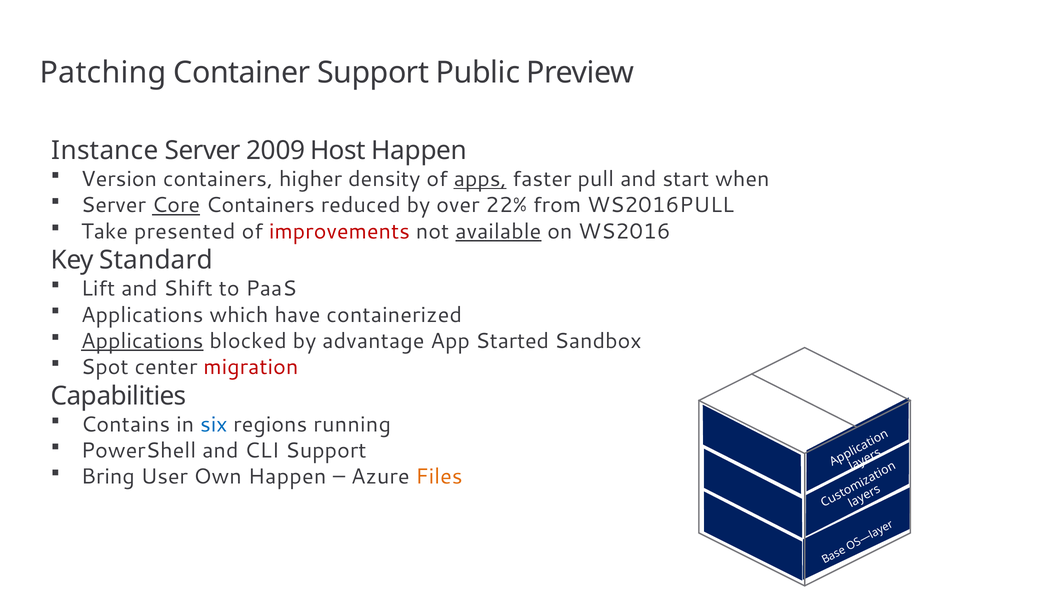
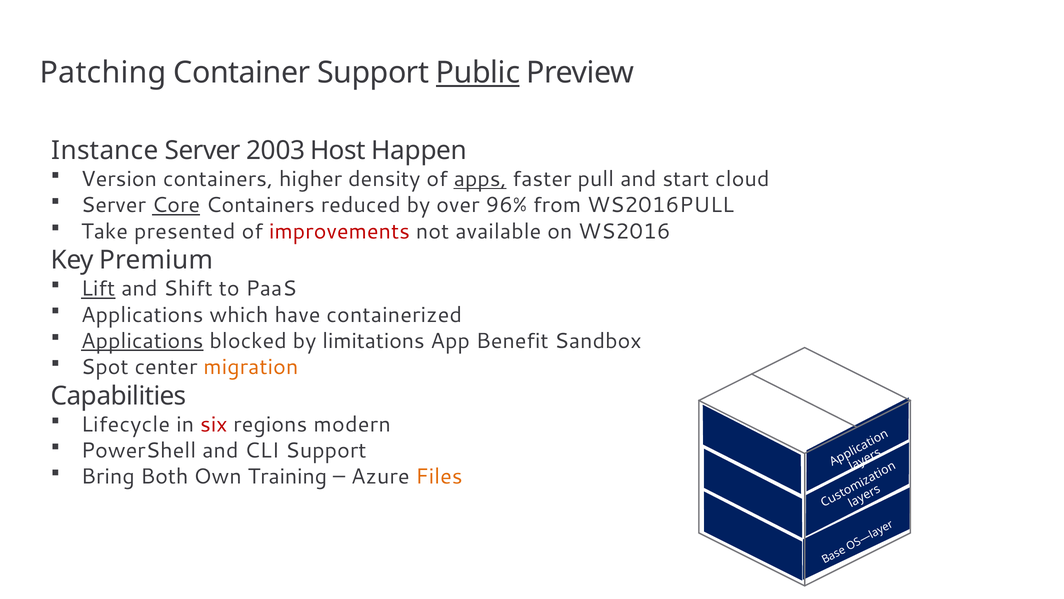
Public underline: none -> present (478, 73)
2009: 2009 -> 2003 (276, 151)
when: when -> cloud (742, 179)
22%: 22% -> 96% (506, 205)
available underline: present -> none (498, 231)
Standard: Standard -> Premium (156, 260)
Lift underline: none -> present (98, 289)
advantage: advantage -> limitations (373, 341)
Started: Started -> Benefit (512, 341)
migration colour: red -> orange (251, 367)
Contains: Contains -> Lifecycle (126, 424)
six colour: blue -> red (214, 424)
running: running -> modern (352, 424)
User: User -> Both (164, 476)
Own Happen: Happen -> Training (287, 476)
